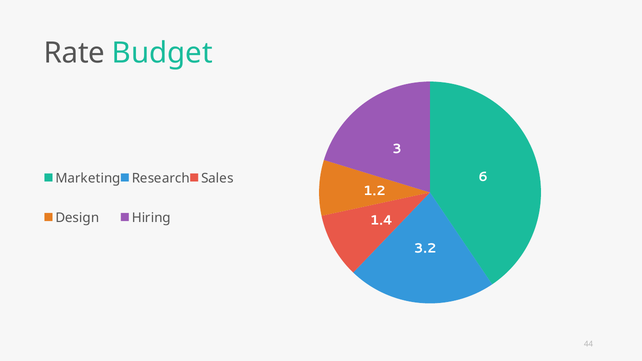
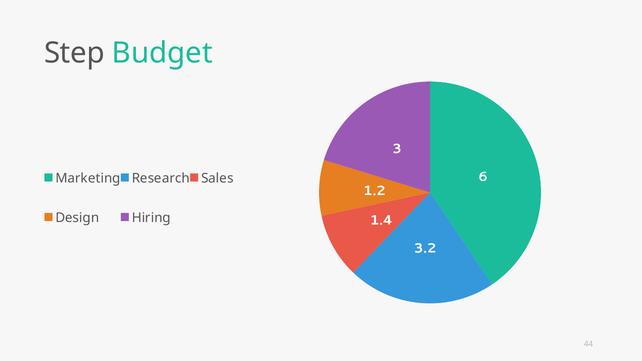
Rate: Rate -> Step (74, 53)
